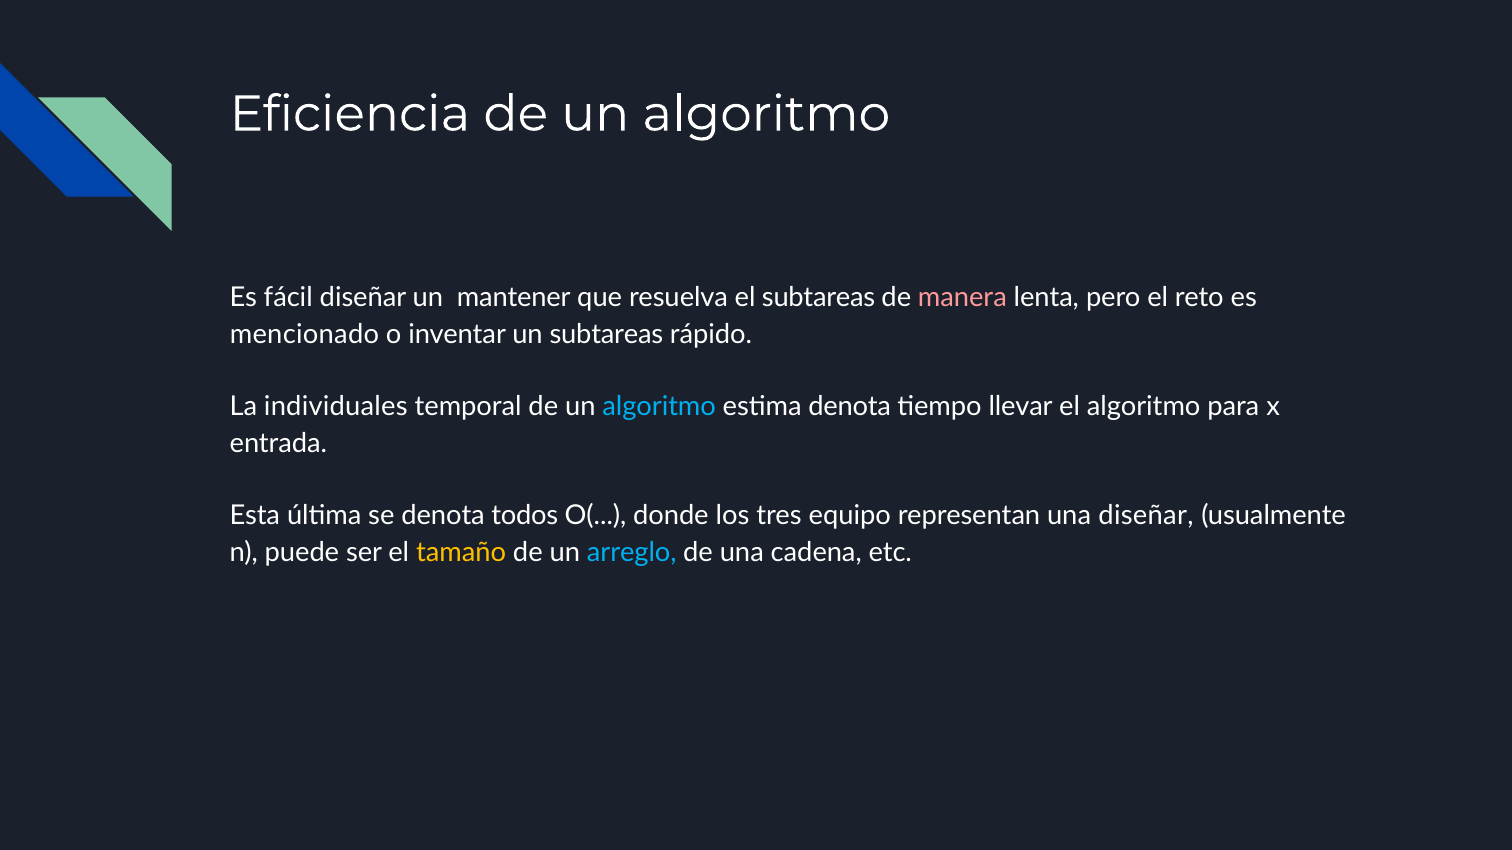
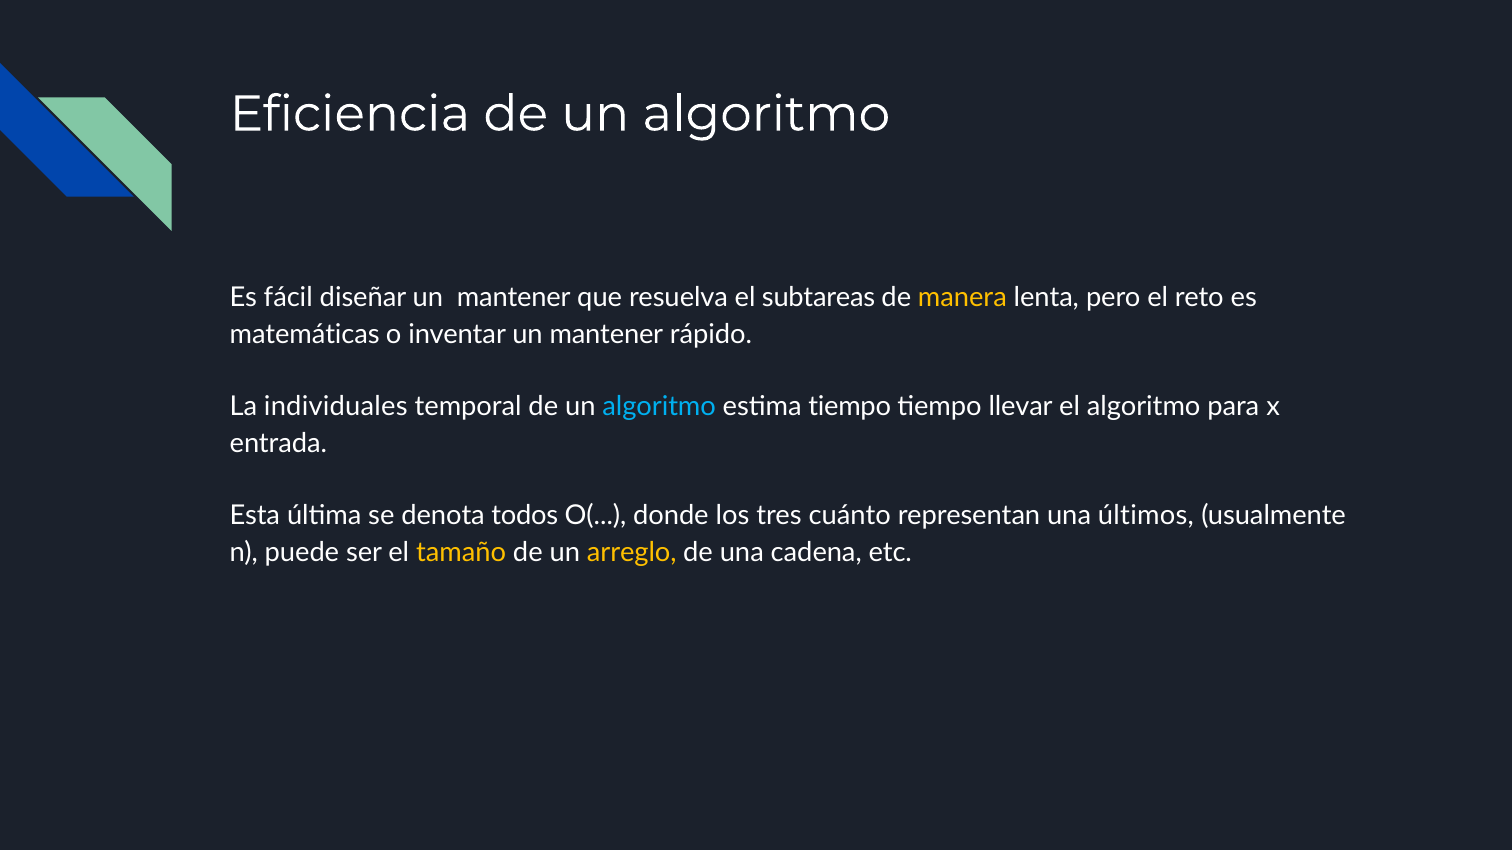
manera colour: pink -> yellow (962, 297)
mencionado: mencionado -> matemáticas (305, 335)
inventar un subtareas: subtareas -> mantener (606, 335)
estima denota: denota -> tiempo (850, 406)
equipo: equipo -> cuánto (850, 515)
una diseñar: diseñar -> últimos (1146, 515)
arreglo colour: light blue -> yellow (632, 553)
